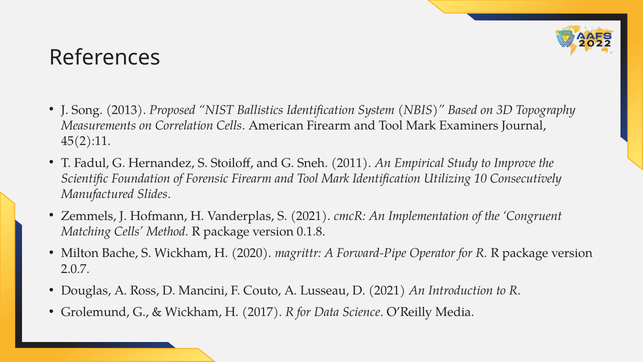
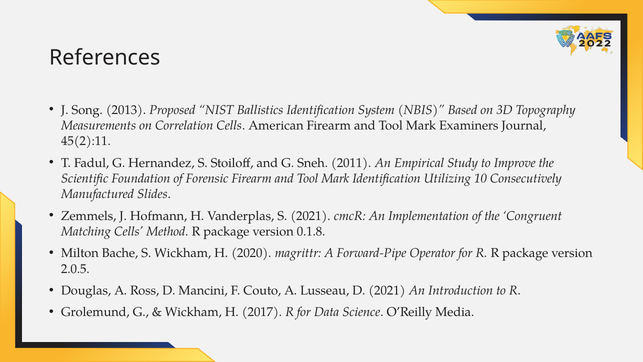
2.0.7: 2.0.7 -> 2.0.5 (75, 269)
